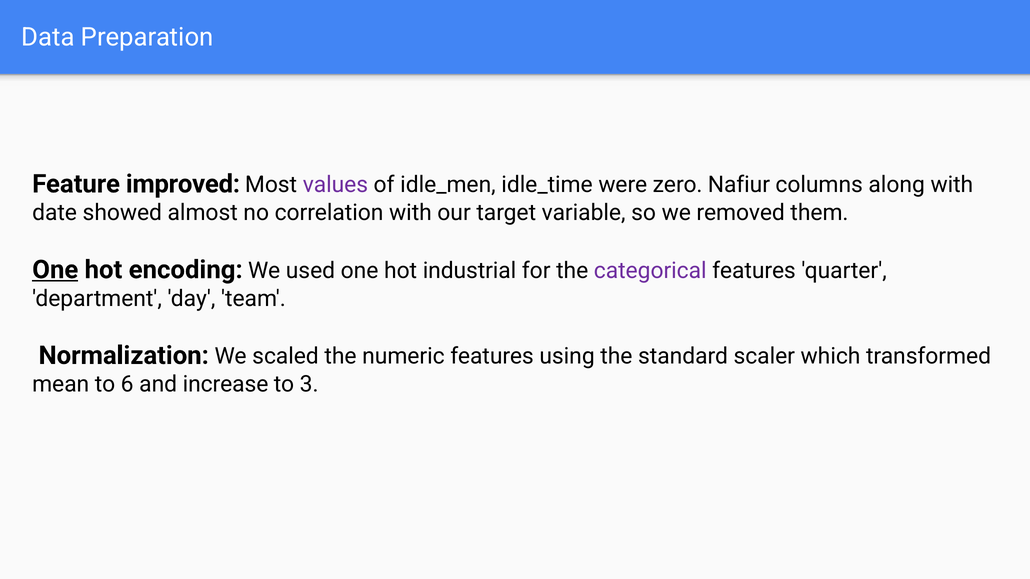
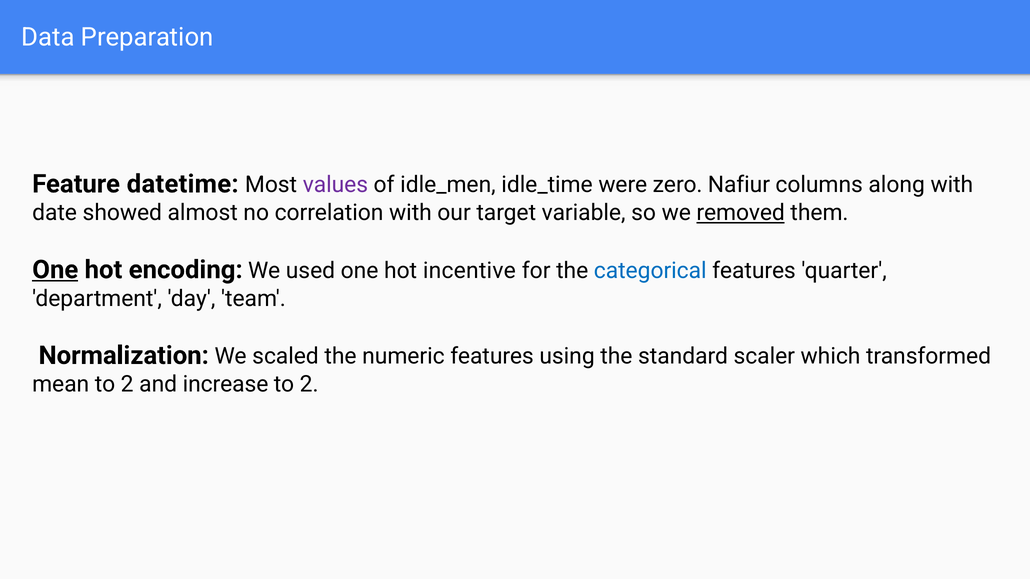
improved: improved -> datetime (183, 184)
removed underline: none -> present (741, 213)
industrial: industrial -> incentive (469, 271)
categorical colour: purple -> blue (650, 271)
mean to 6: 6 -> 2 (127, 385)
3: 3 -> 2 (309, 385)
